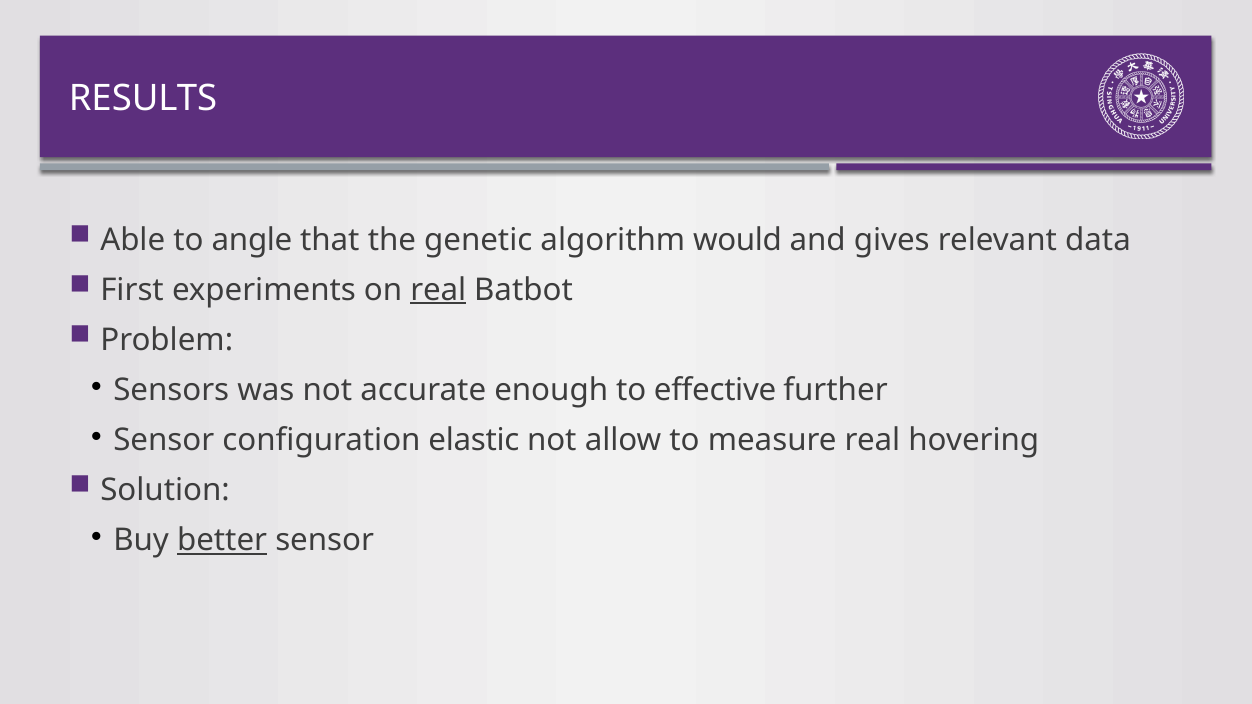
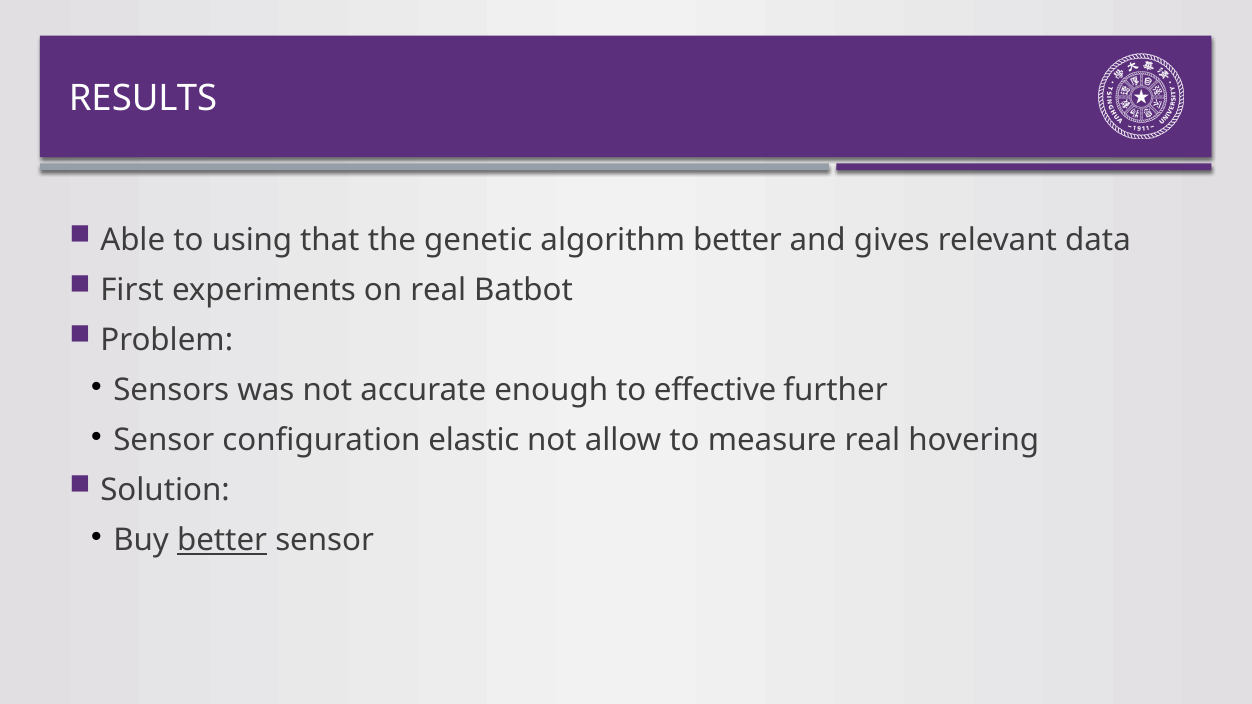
angle: angle -> using (252, 240)
algorithm would: would -> better (738, 240)
real underline: present -> none (438, 290)
